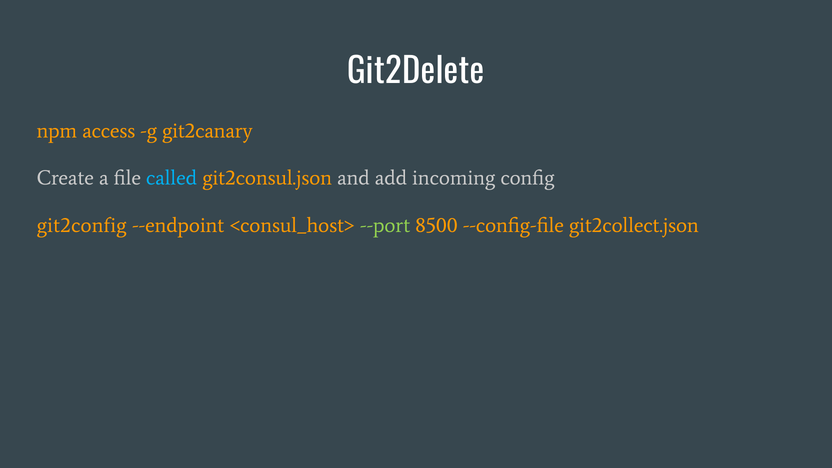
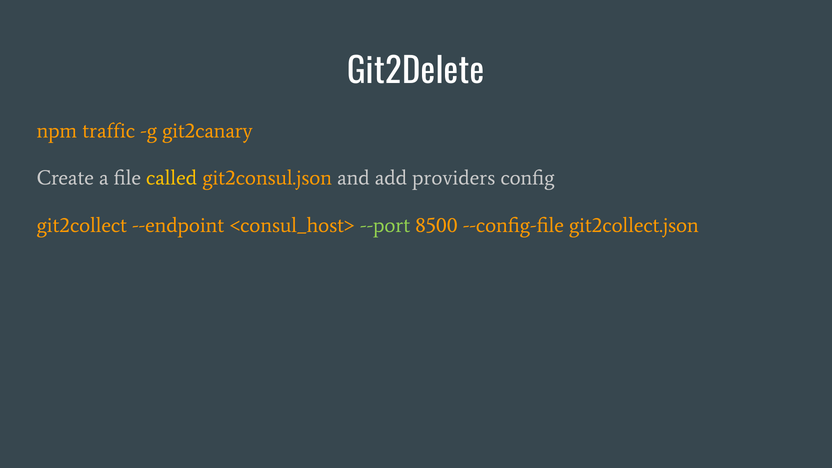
access: access -> traffic (109, 131)
called colour: light blue -> yellow (172, 178)
incoming: incoming -> providers (454, 178)
git2config: git2config -> git2collect (82, 225)
